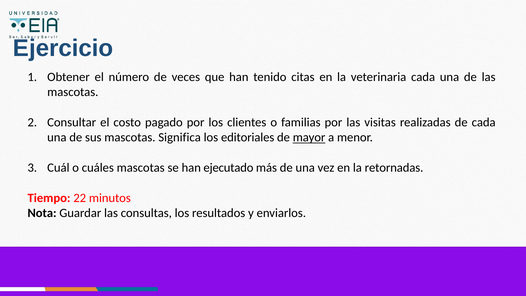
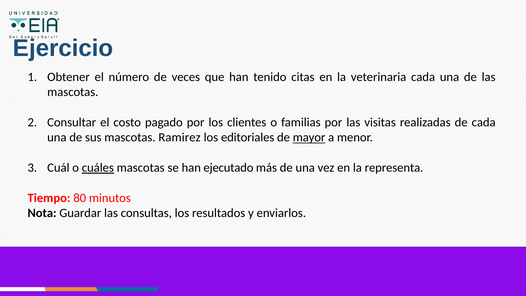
Significa: Significa -> Ramirez (180, 137)
cuáles underline: none -> present (98, 168)
retornadas: retornadas -> representa (394, 168)
22: 22 -> 80 (80, 198)
